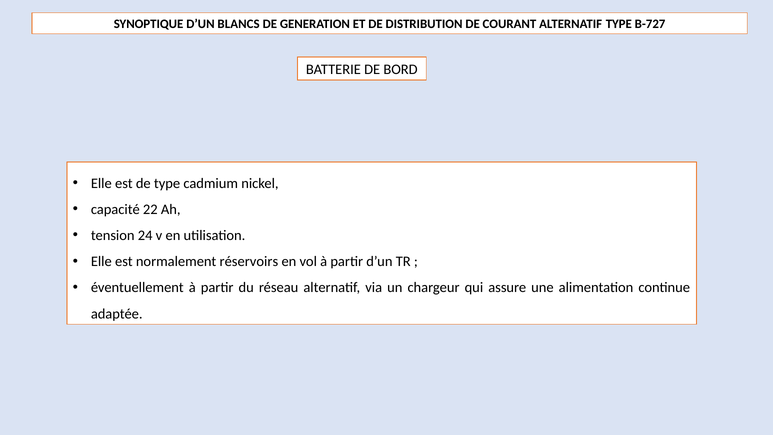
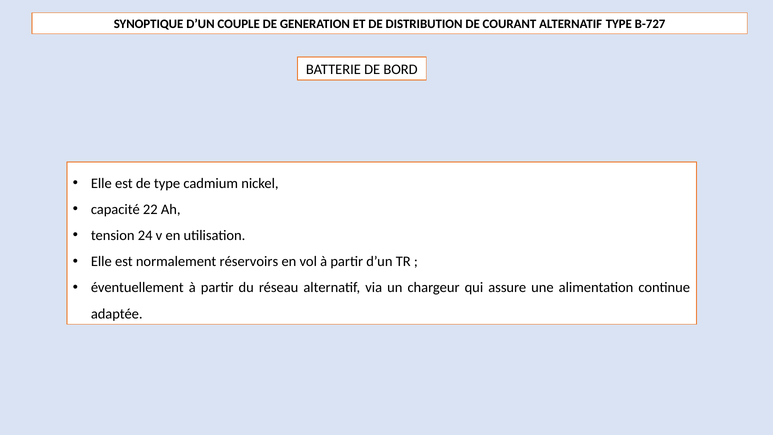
BLANCS: BLANCS -> COUPLE (239, 24)
